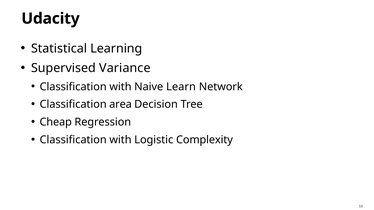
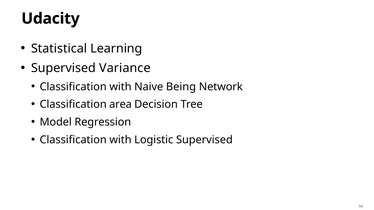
Learn: Learn -> Being (181, 87)
Cheap: Cheap -> Model (56, 122)
Logistic Complexity: Complexity -> Supervised (204, 140)
